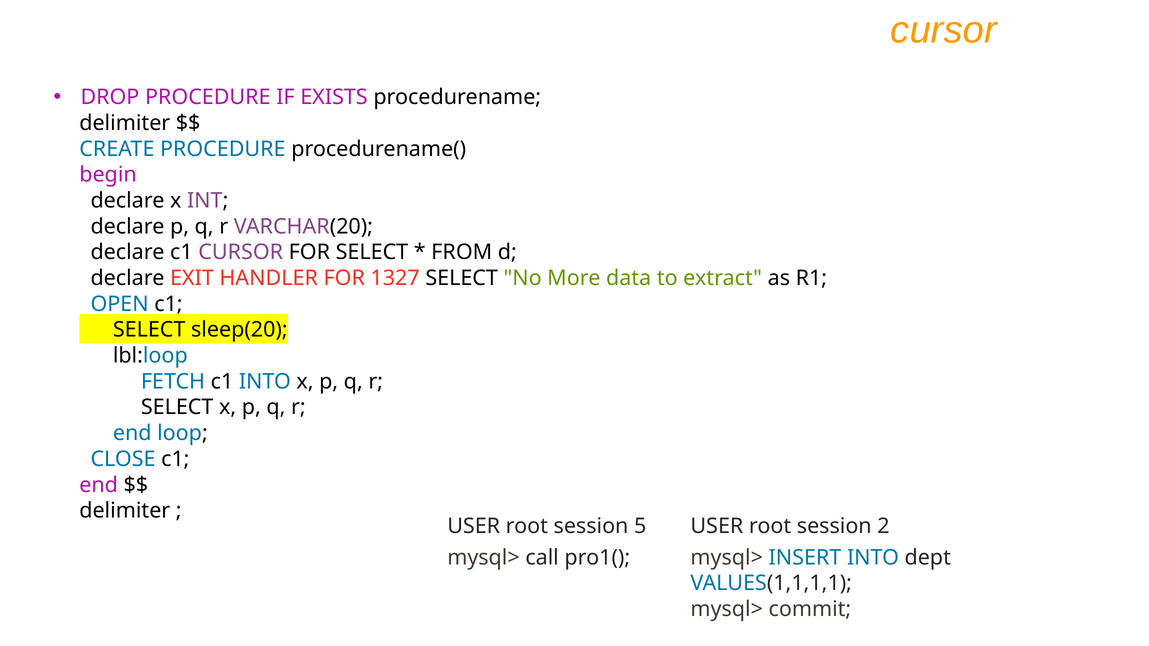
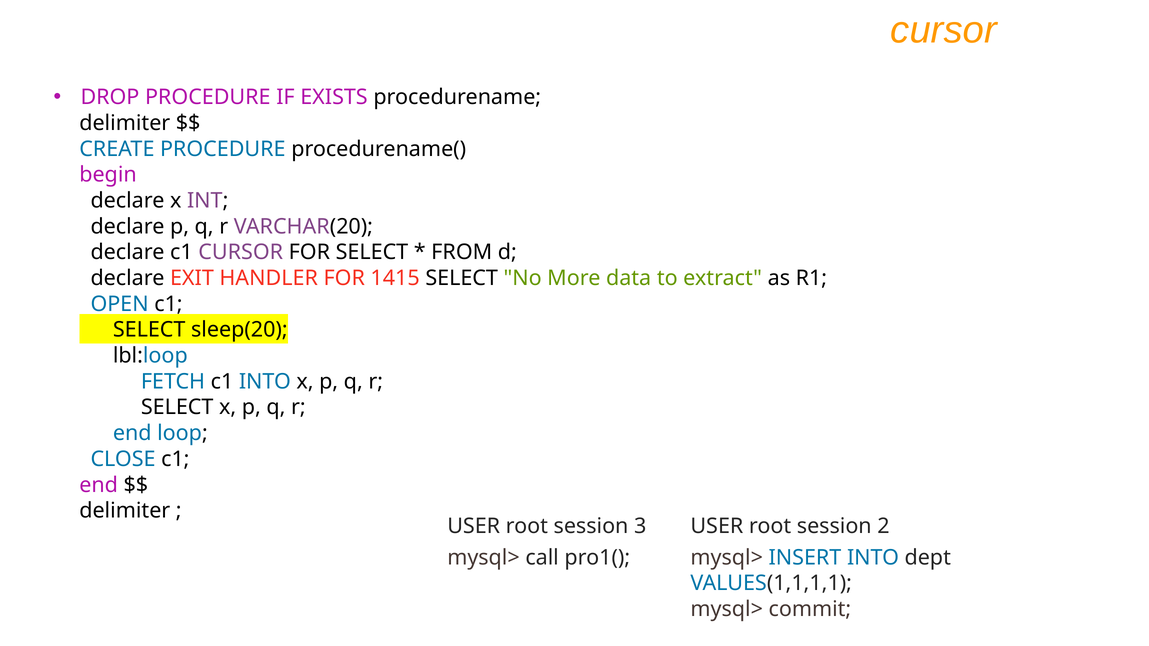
1327: 1327 -> 1415 (395, 278)
5: 5 -> 3 (640, 526)
